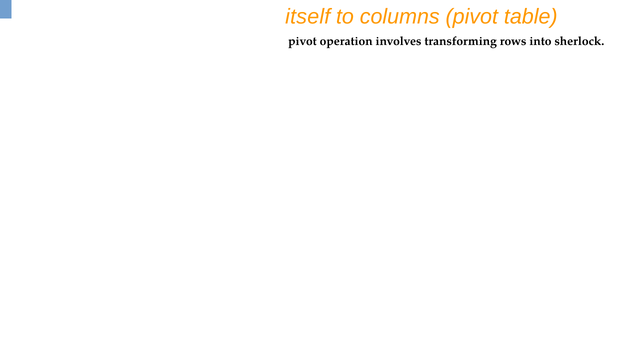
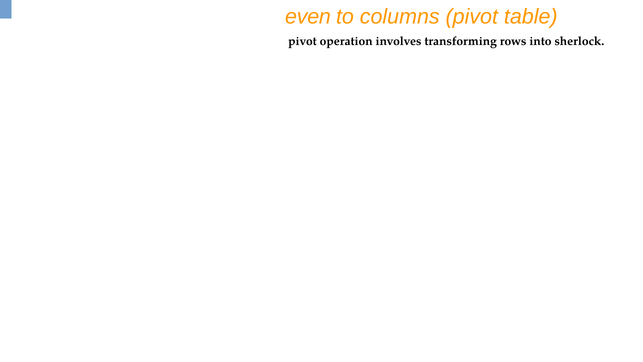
itself: itself -> even (308, 17)
